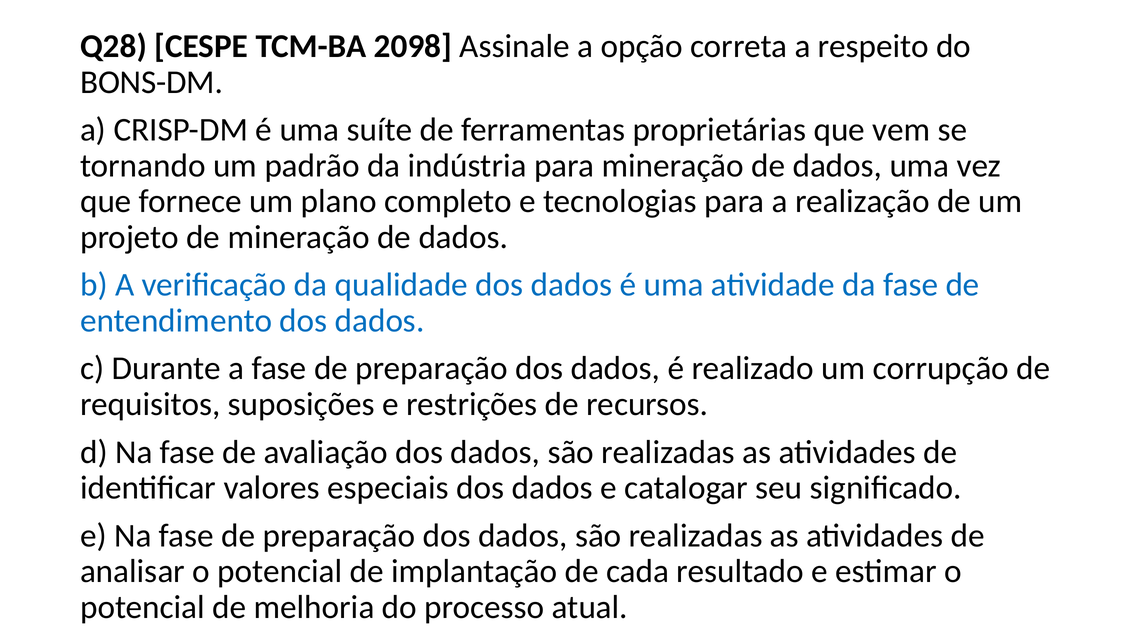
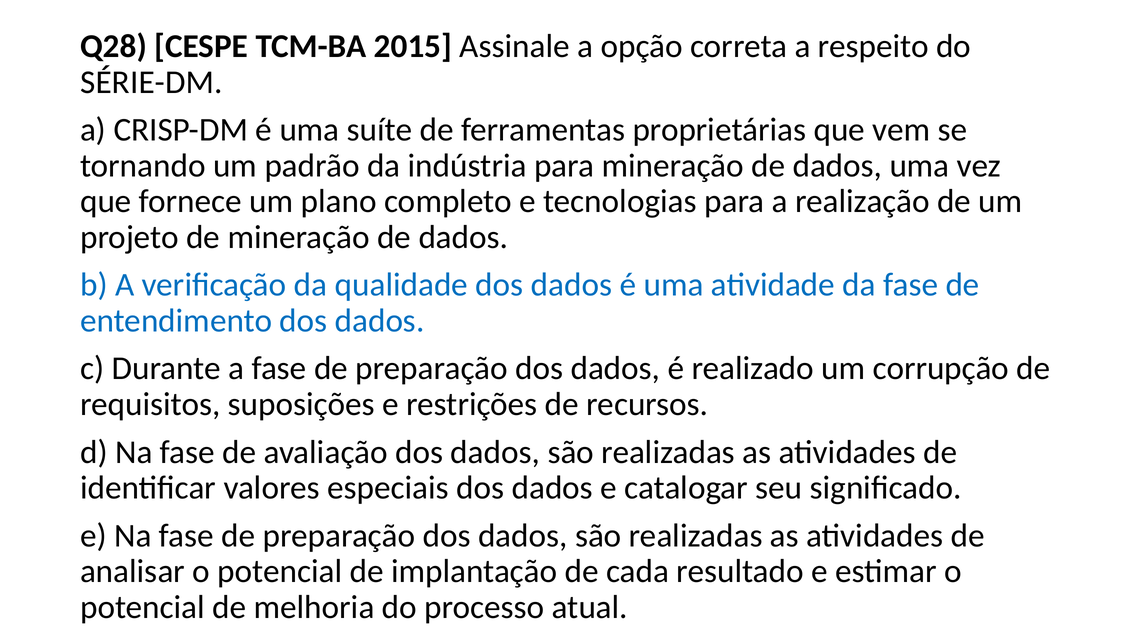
2098: 2098 -> 2015 (413, 46)
BONS-DM: BONS-DM -> SÉRIE-DM (151, 82)
